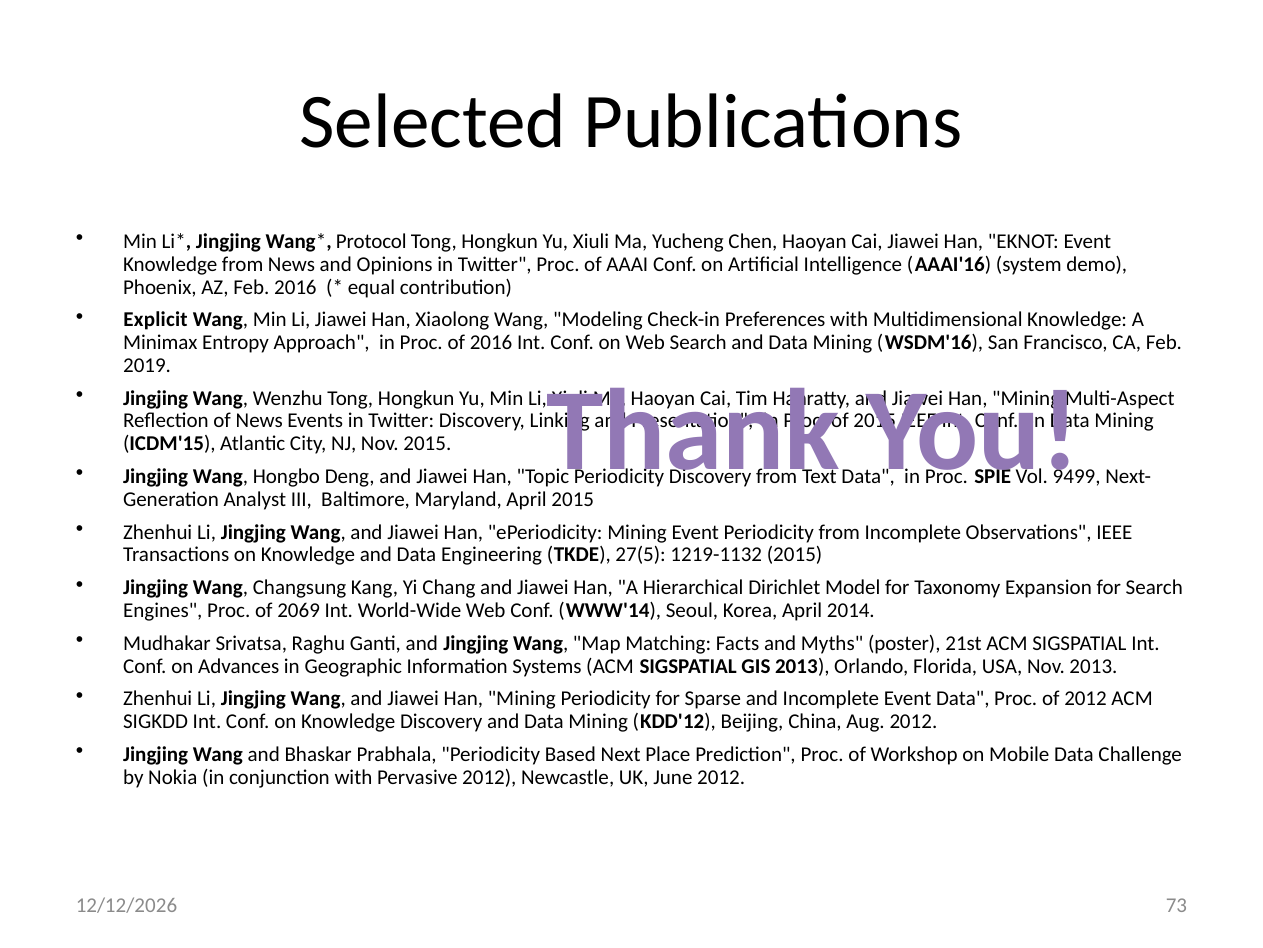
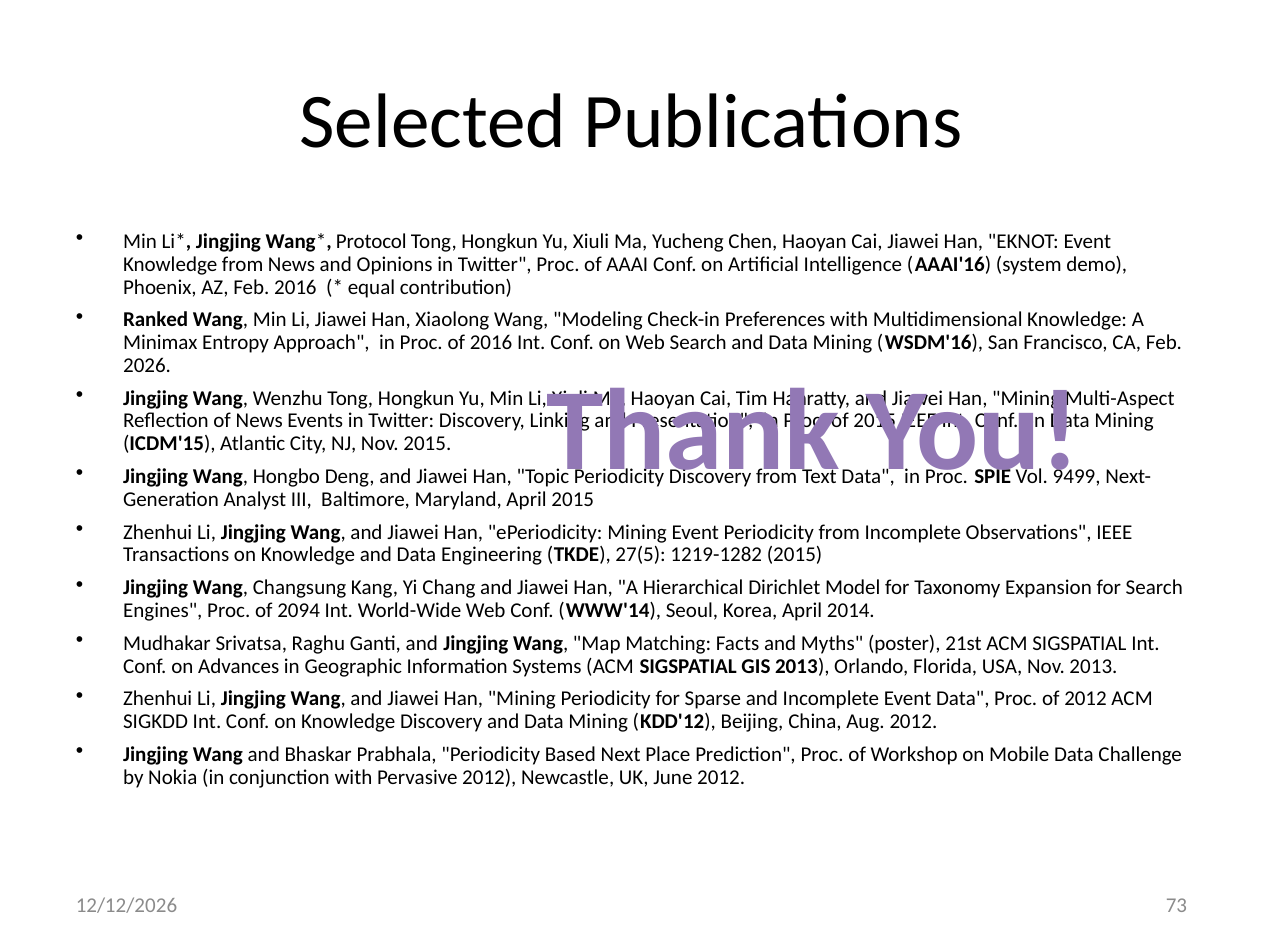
Explicit: Explicit -> Ranked (156, 320)
2019: 2019 -> 2026 (147, 365)
1219-1132: 1219-1132 -> 1219-1282 (716, 554)
2069: 2069 -> 2094 (299, 610)
